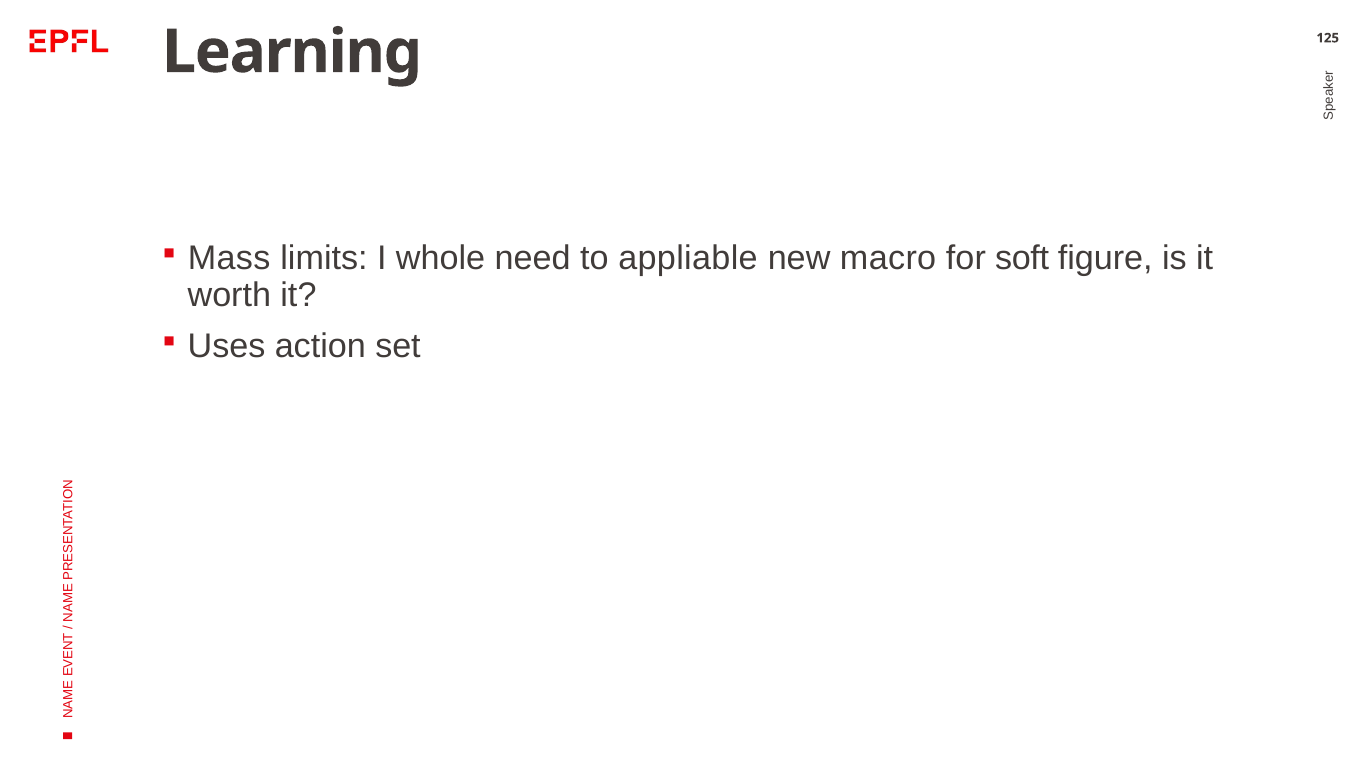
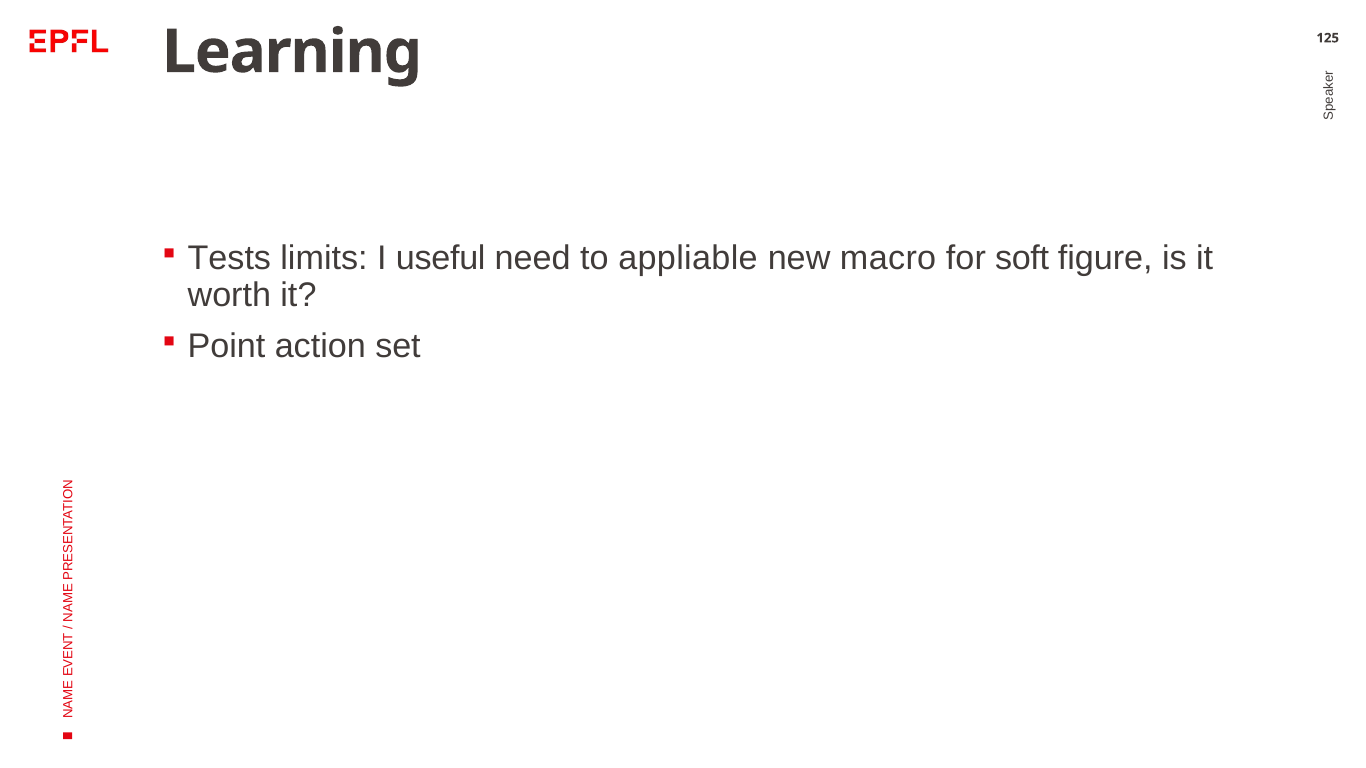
Mass: Mass -> Tests (229, 259)
whole: whole -> useful (441, 259)
Uses: Uses -> Point (227, 347)
